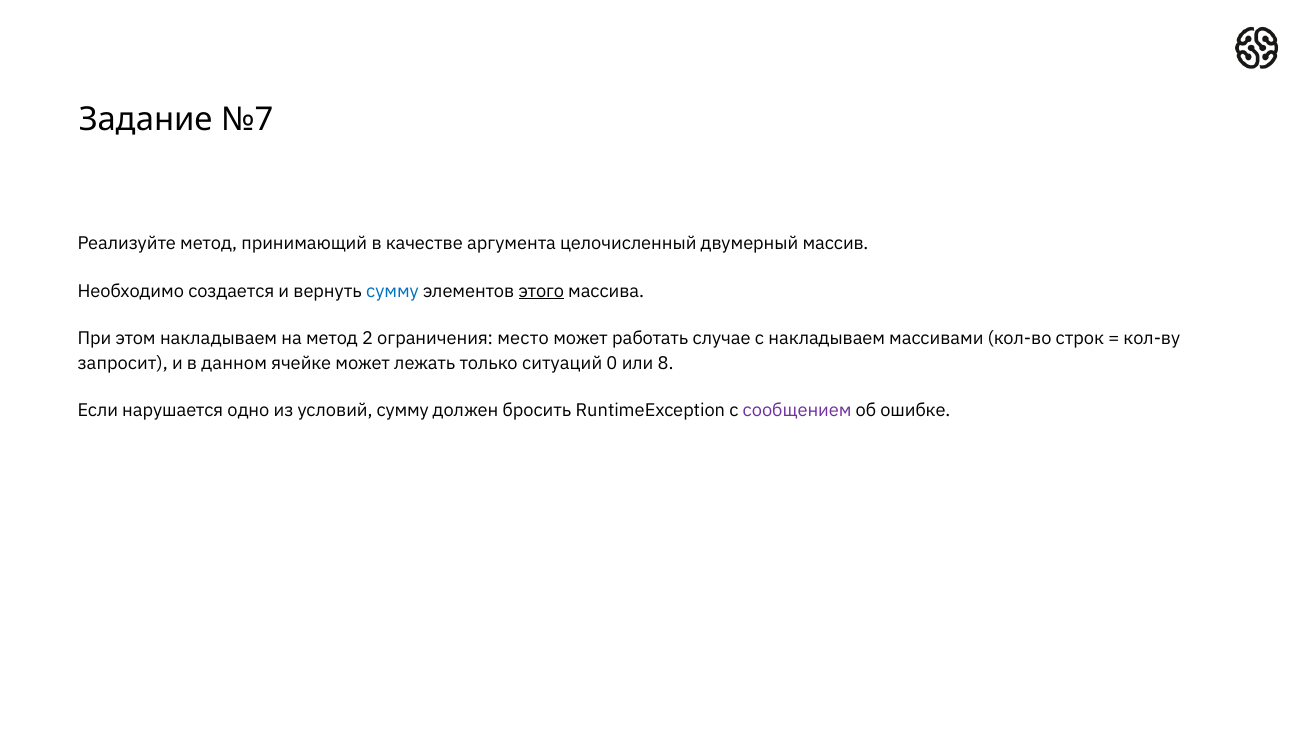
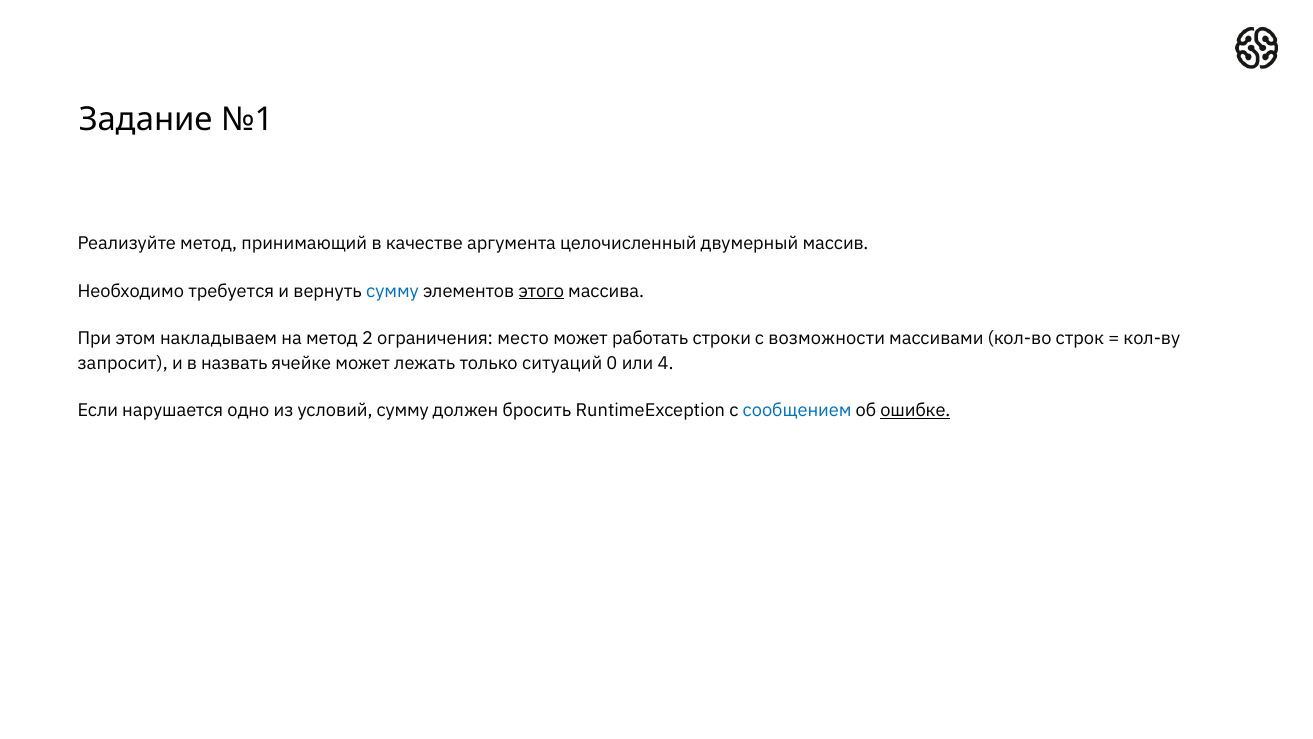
№7: №7 -> №1 (247, 120)
создается: создается -> требуется (231, 291)
случае: случае -> строки (722, 338)
с накладываем: накладываем -> возможности (827, 338)
данном: данном -> назвать (234, 363)
8: 8 -> 4 (666, 363)
сообщением colour: purple -> blue (797, 410)
ошибке underline: none -> present (915, 410)
